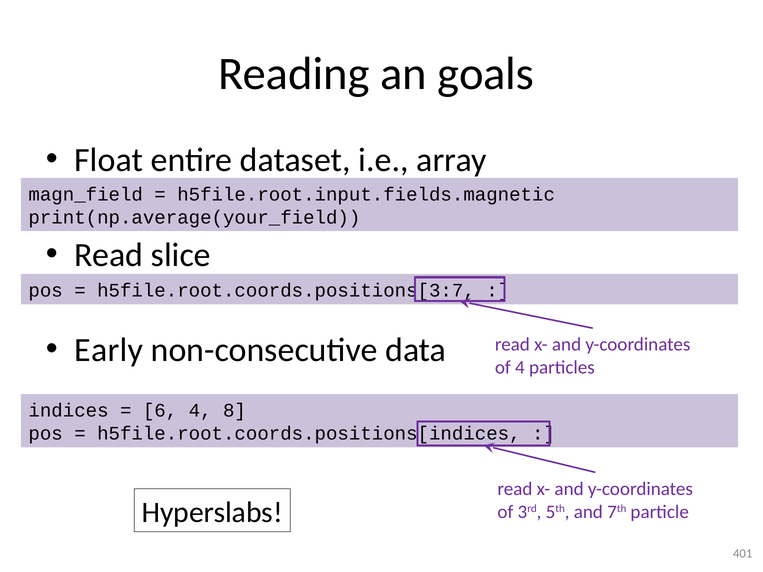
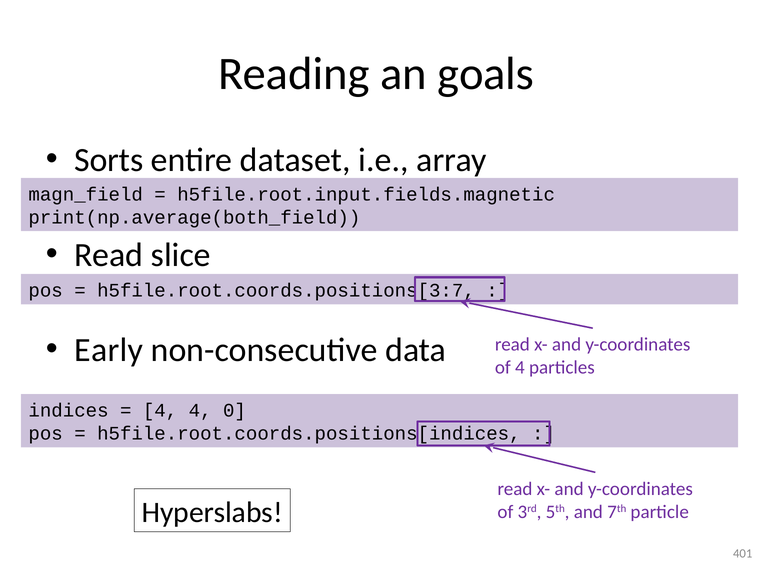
Float: Float -> Sorts (109, 160)
print(np.average(your_field: print(np.average(your_field -> print(np.average(both_field (194, 217)
6: 6 -> 4 (160, 411)
8: 8 -> 0 (234, 411)
